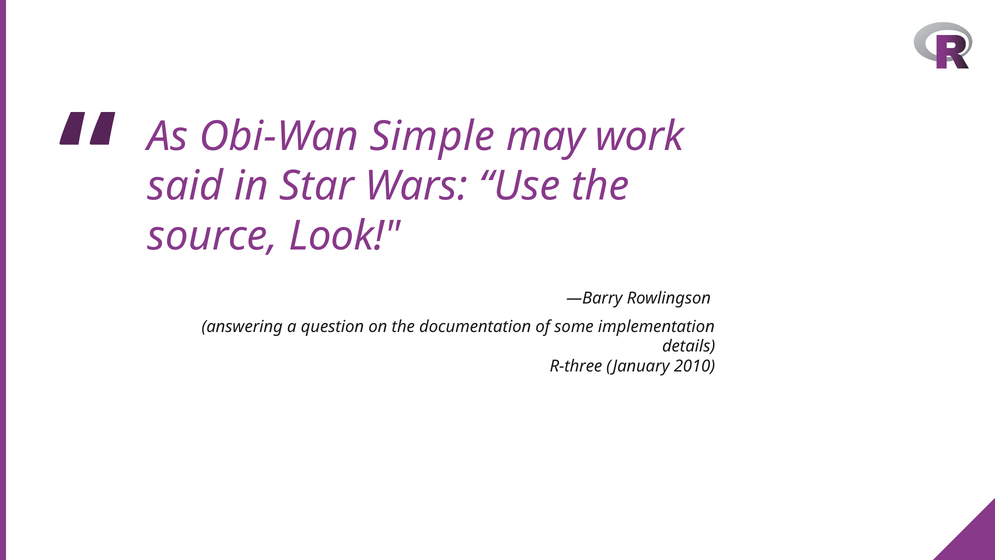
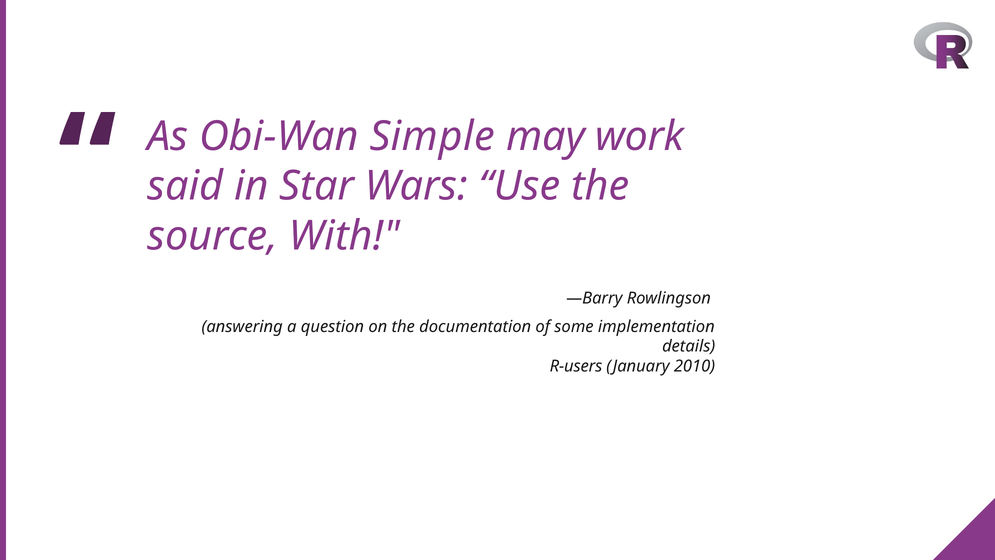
Look: Look -> With (344, 236)
R-three: R-three -> R-users (576, 366)
